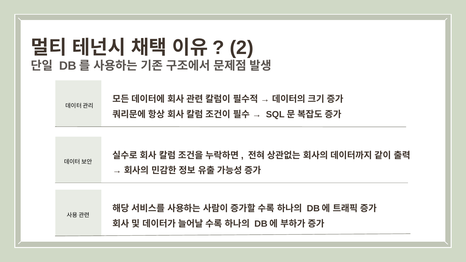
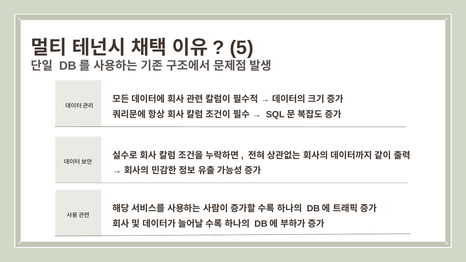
2: 2 -> 5 (242, 48)
